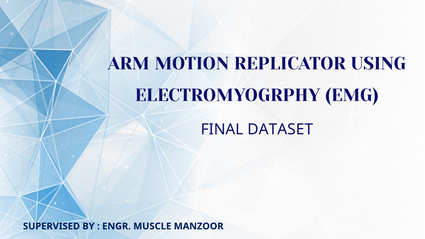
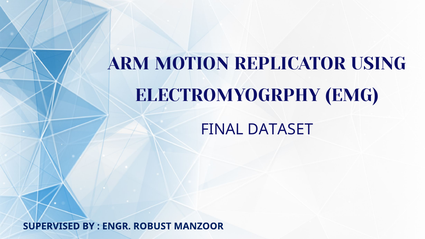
MUSCLE: MUSCLE -> ROBUST (152, 226)
